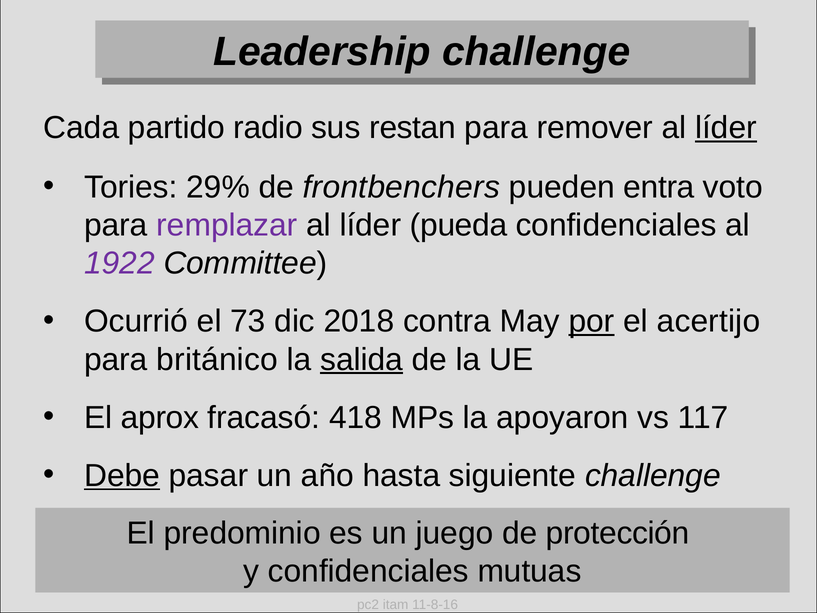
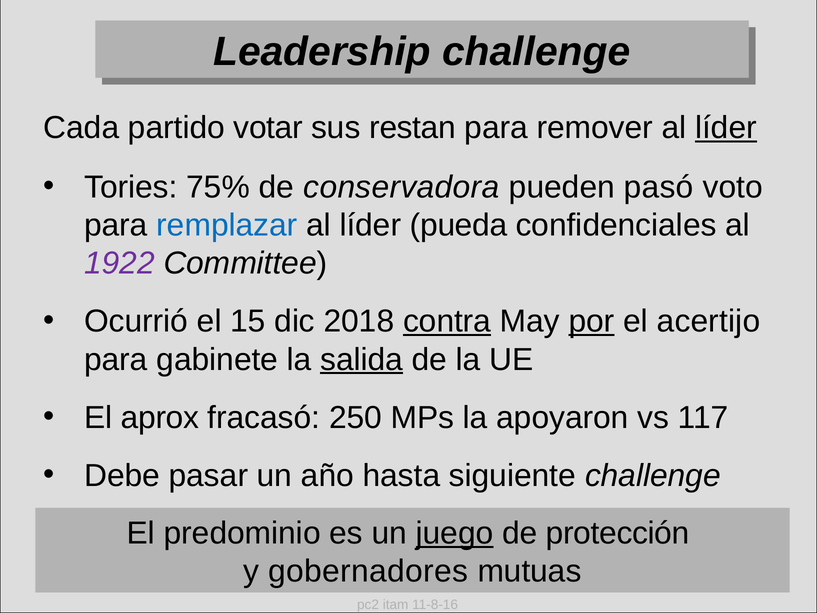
radio: radio -> votar (268, 128)
29%: 29% -> 75% (218, 187)
frontbenchers: frontbenchers -> conservadora (401, 187)
entra: entra -> pasó (659, 187)
remplazar colour: purple -> blue (227, 225)
73: 73 -> 15 (248, 321)
contra underline: none -> present (447, 321)
británico: británico -> gabinete (217, 359)
418: 418 -> 250 (355, 417)
Debe underline: present -> none (122, 475)
juego underline: none -> present (455, 533)
y confidenciales: confidenciales -> gobernadores (368, 571)
